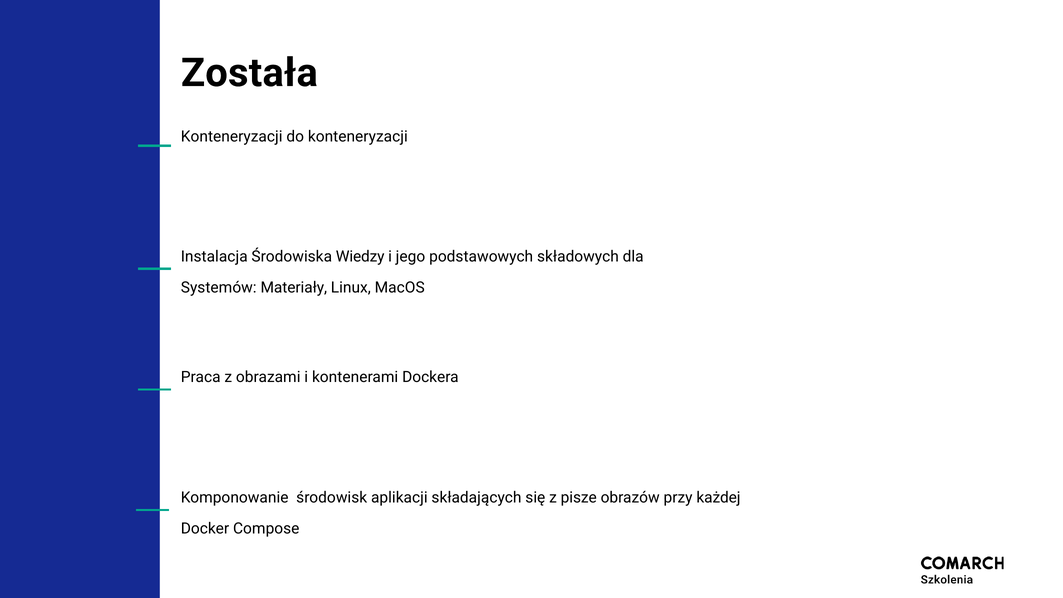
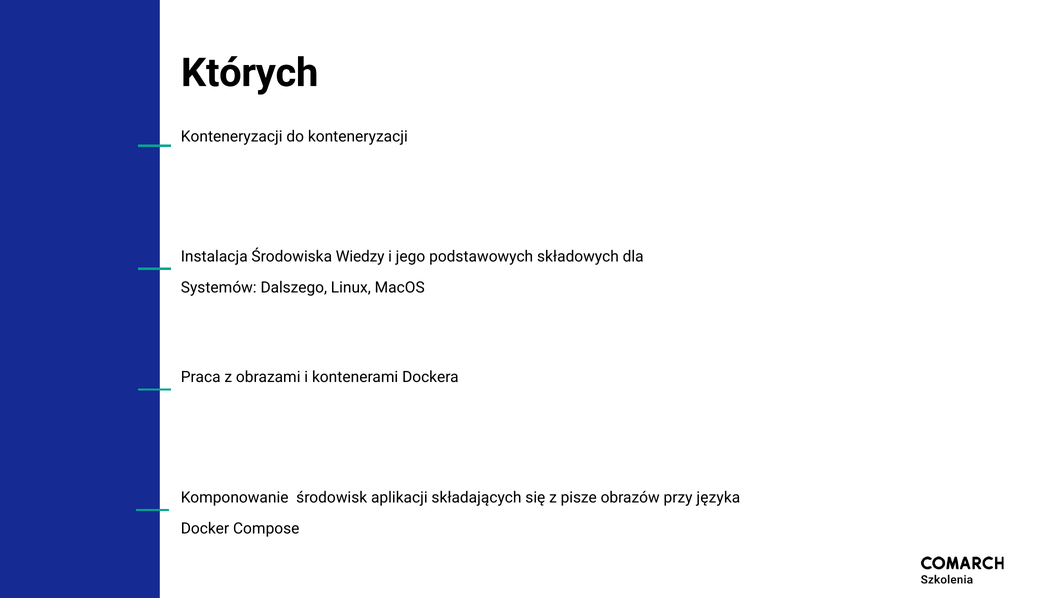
Została: Została -> Których (250, 73)
Materiały: Materiały -> Dalszego (294, 288)
każdej: każdej -> języka (718, 498)
